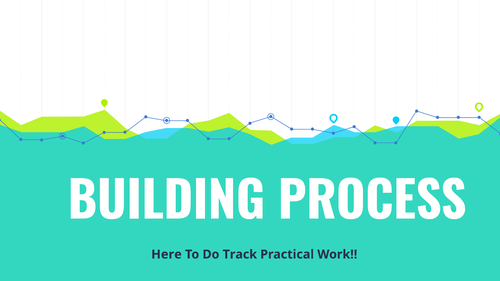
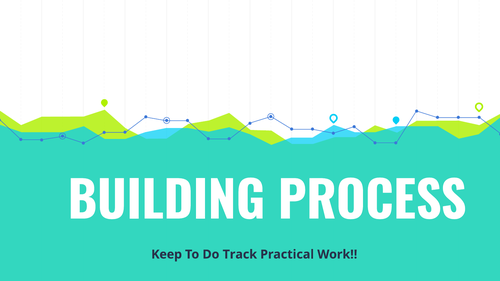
Here: Here -> Keep (167, 255)
